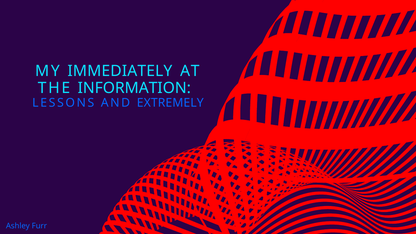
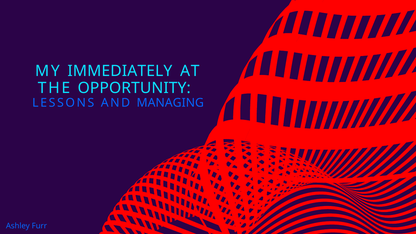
INFORMATION: INFORMATION -> OPPORTUNITY (134, 88)
EXTREMELY: EXTREMELY -> MANAGING (170, 103)
